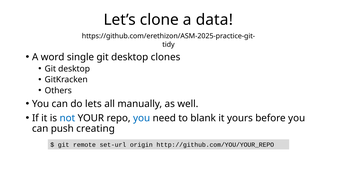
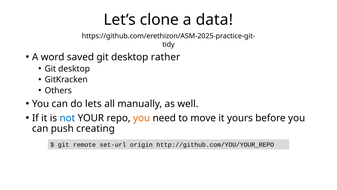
single: single -> saved (80, 57)
clones: clones -> rather (165, 57)
you colour: blue -> orange (142, 118)
blank: blank -> move (203, 118)
